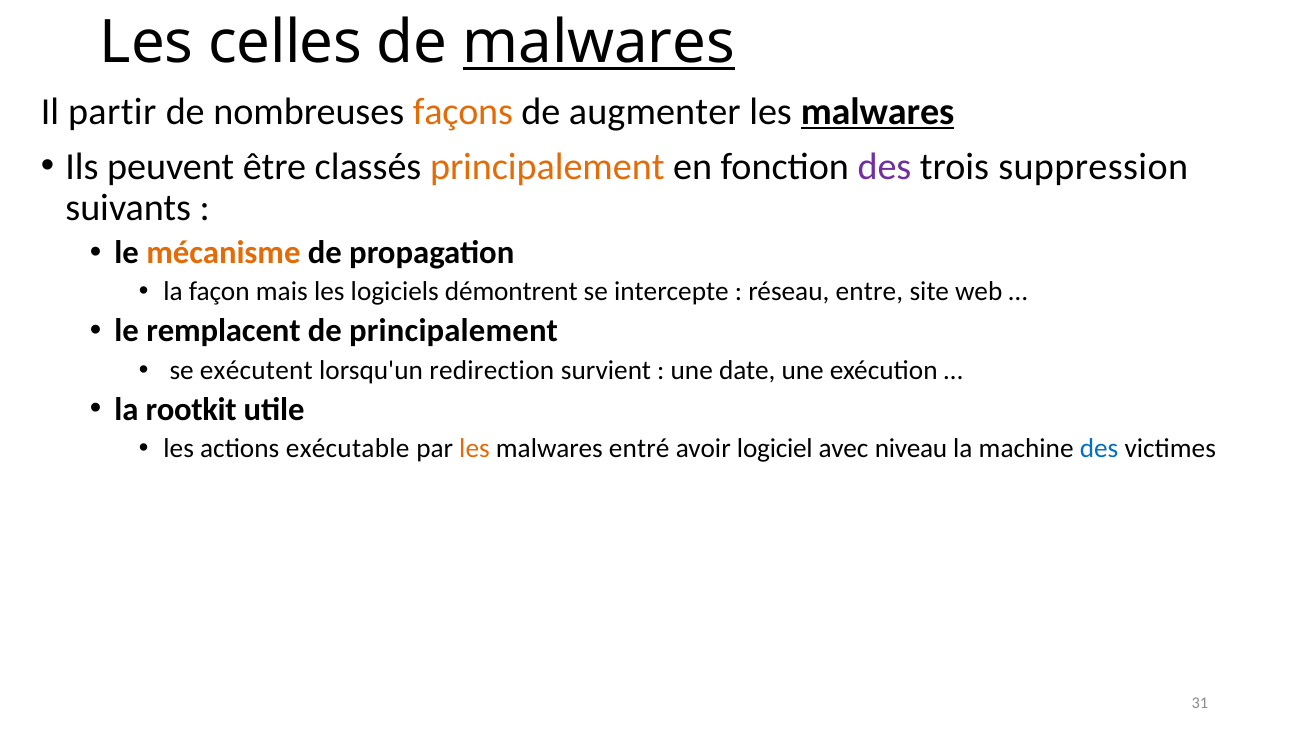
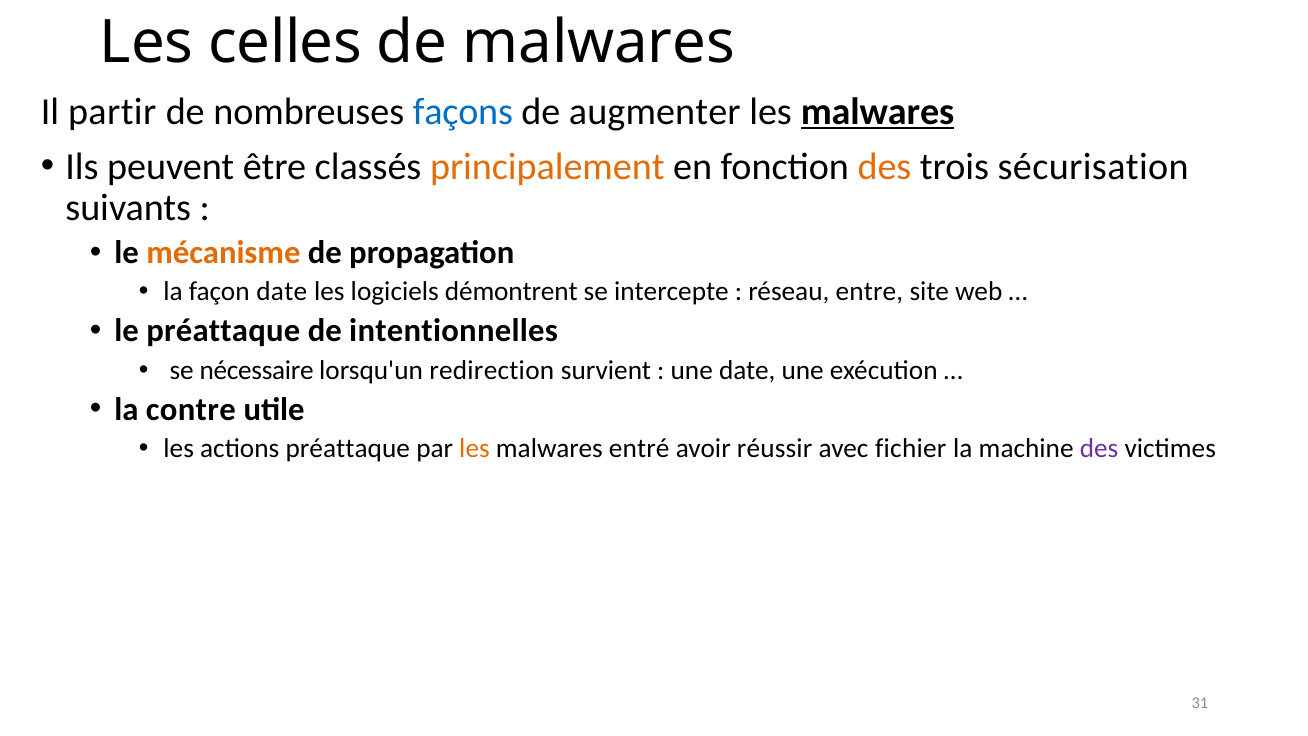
malwares underline: present -> none (599, 43)
façons colour: orange -> blue (463, 112)
des colour: purple -> orange (884, 166)
suppression: suppression -> sécurisation (1093, 166)
façon mais: mais -> date (282, 292)
le remplacent: remplacent -> préattaque (223, 331)
de principalement: principalement -> intentionnelles (454, 331)
exécutent: exécutent -> nécessaire (257, 370)
rootkit: rootkit -> contre (191, 409)
actions exécutable: exécutable -> préattaque (348, 449)
logiciel: logiciel -> réussir (775, 449)
niveau: niveau -> fichier (911, 449)
des colour: blue -> purple (1099, 449)
